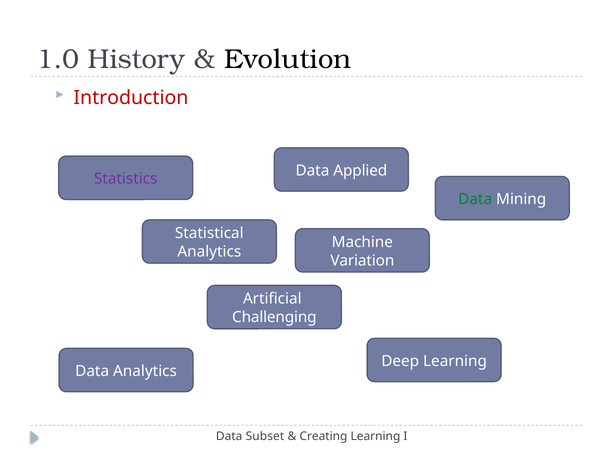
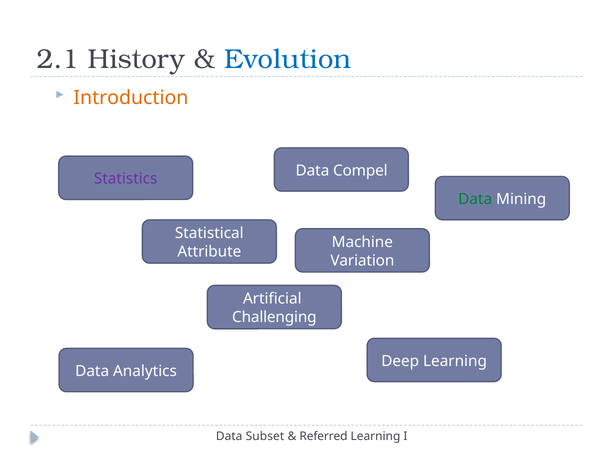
1.0: 1.0 -> 2.1 (58, 59)
Evolution colour: black -> blue (288, 59)
Introduction colour: red -> orange (131, 98)
Applied: Applied -> Compel (360, 171)
Analytics: Analytics -> Attribute (209, 252)
Creating: Creating -> Referred (324, 437)
